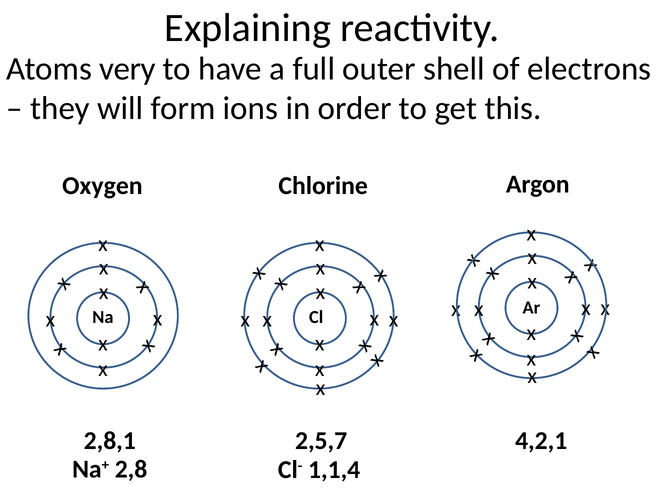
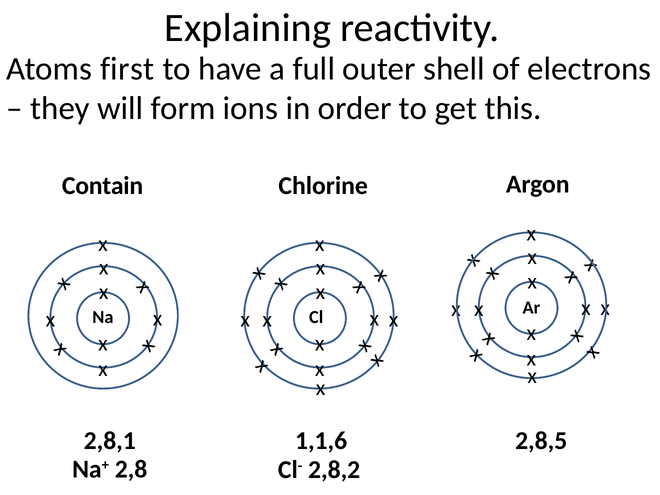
very: very -> first (127, 69)
Oxygen: Oxygen -> Contain (103, 186)
2,5,7: 2,5,7 -> 1,1,6 (321, 441)
4,2,1: 4,2,1 -> 2,8,5 (541, 441)
1,1,4: 1,1,4 -> 2,8,2 (334, 470)
